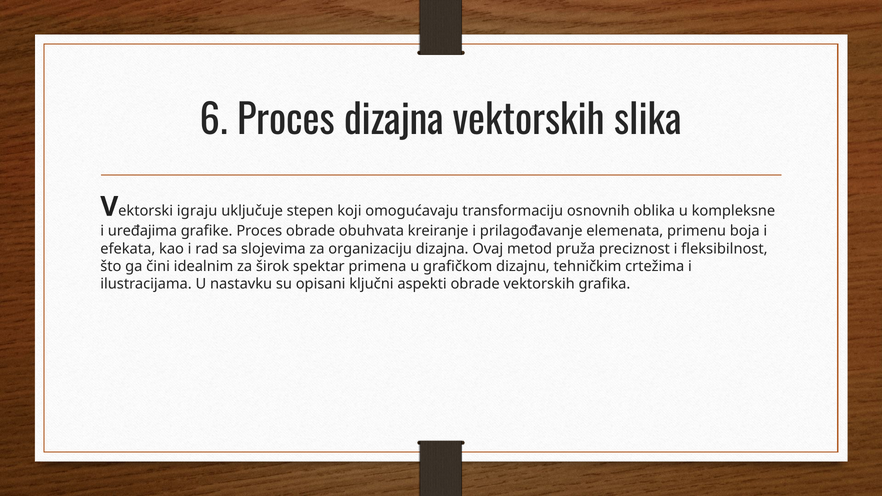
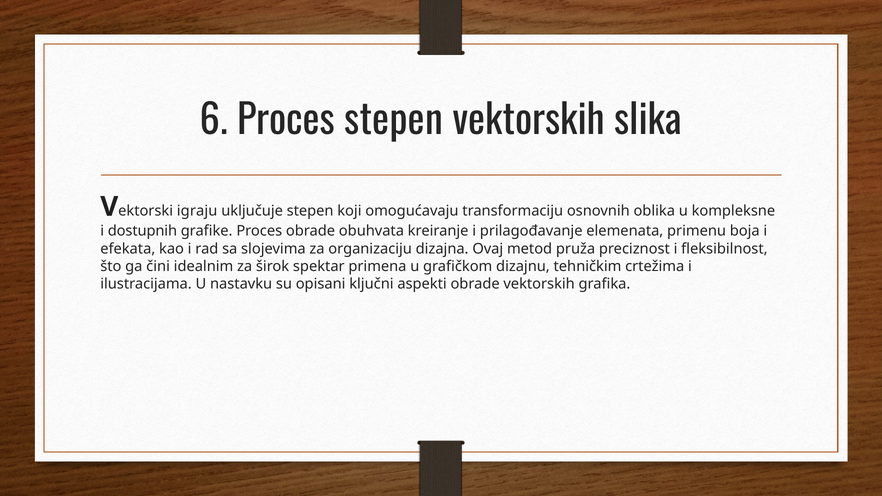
Proces dizajna: dizajna -> stepen (394, 121)
uređajima: uređajima -> dostupnih (142, 231)
